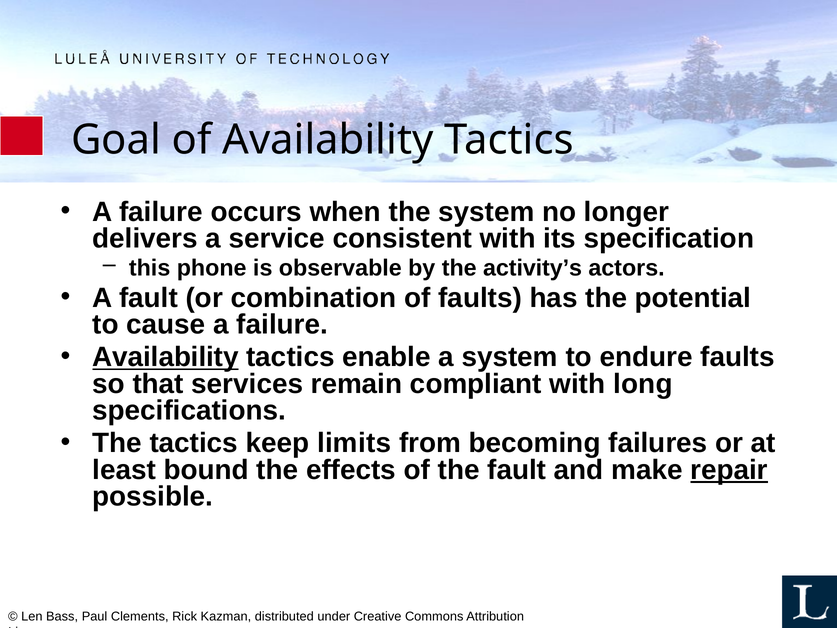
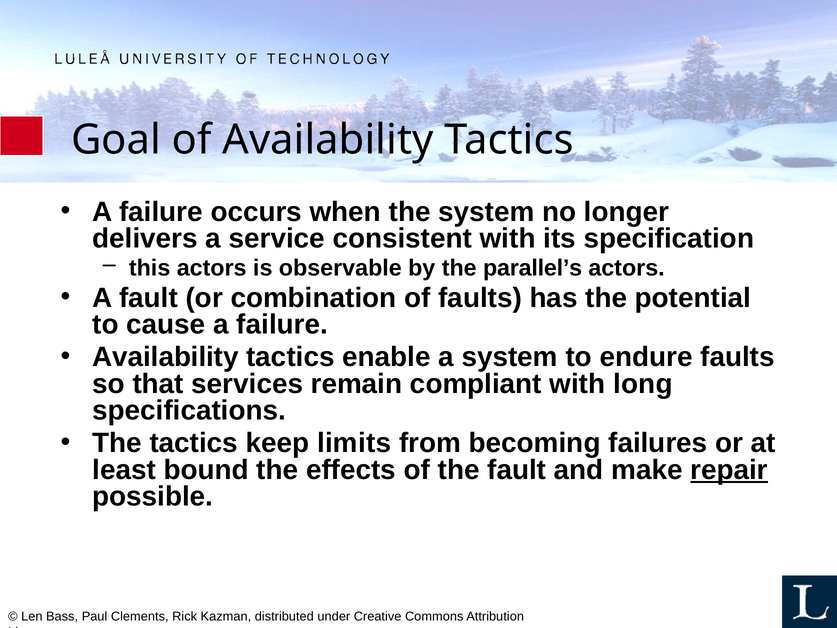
this phone: phone -> actors (212, 268)
activity’s: activity’s -> parallel’s (533, 268)
Availability underline: present -> none (165, 357)
